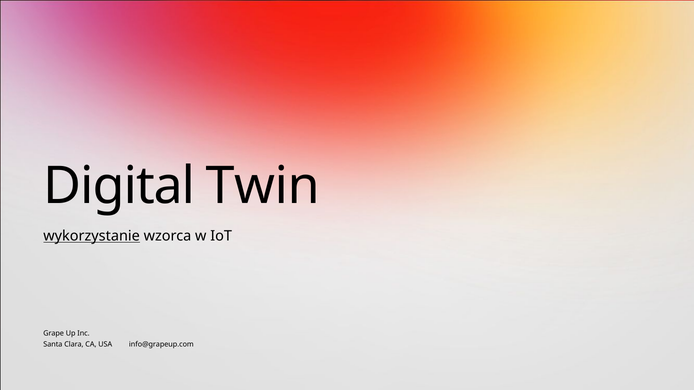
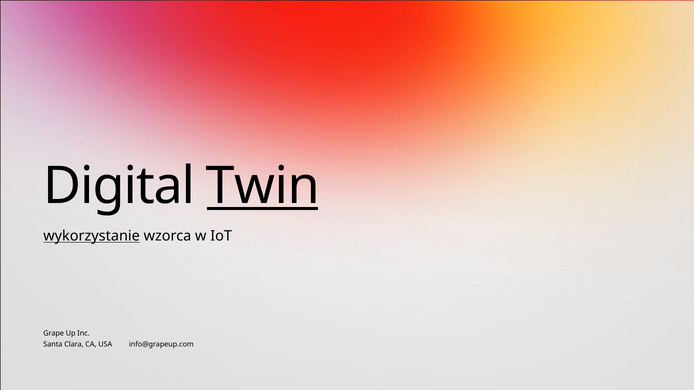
Twin underline: none -> present (263, 186)
